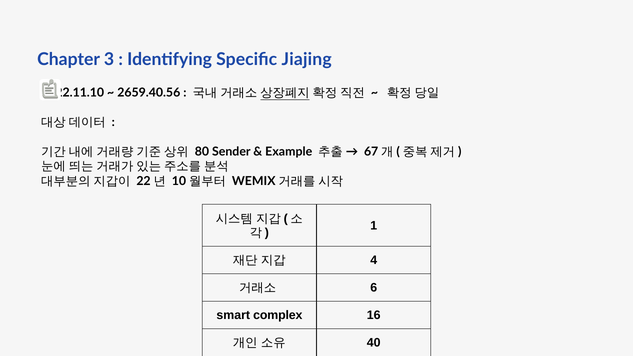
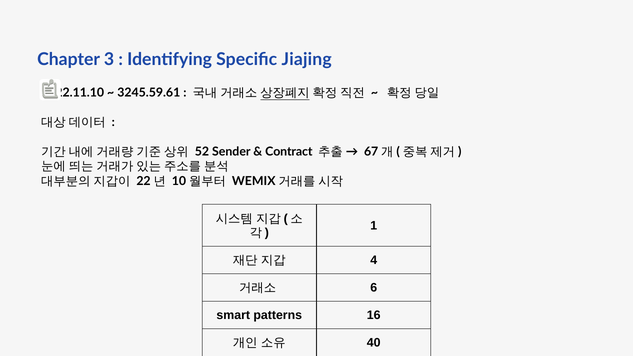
2659.40.56: 2659.40.56 -> 3245.59.61 (149, 92)
80: 80 -> 52 (202, 152)
Example: Example -> Contract (289, 152)
complex: complex -> patterns (278, 315)
